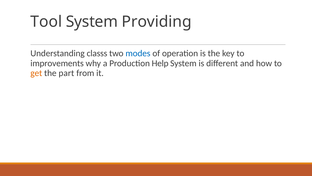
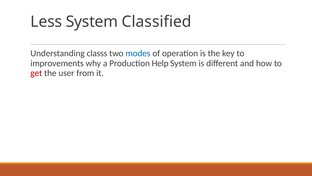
Tool: Tool -> Less (46, 22)
Providing: Providing -> Classified (157, 22)
get colour: orange -> red (36, 73)
part: part -> user (66, 73)
